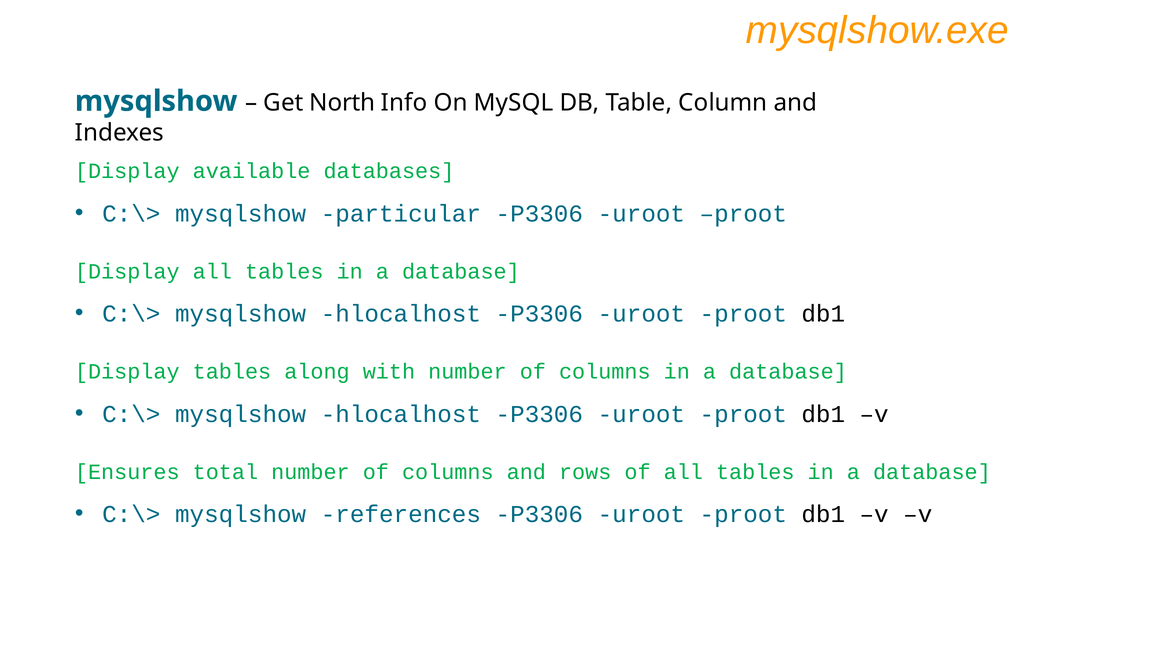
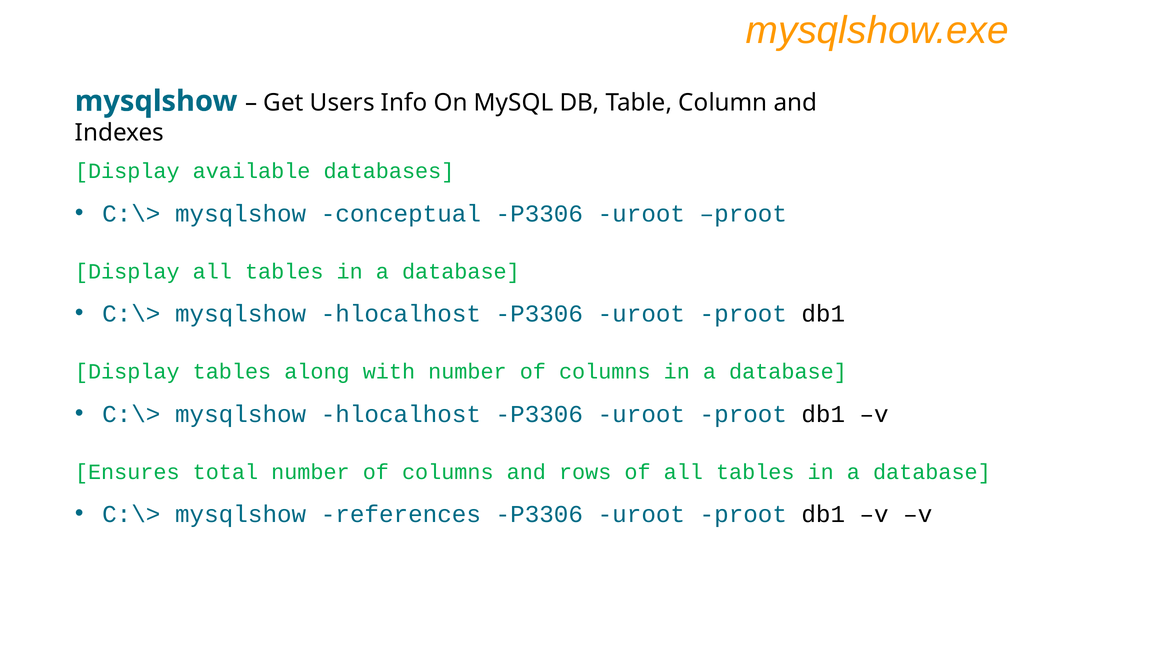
North: North -> Users (342, 103)
particular: particular -> conceptual (401, 214)
